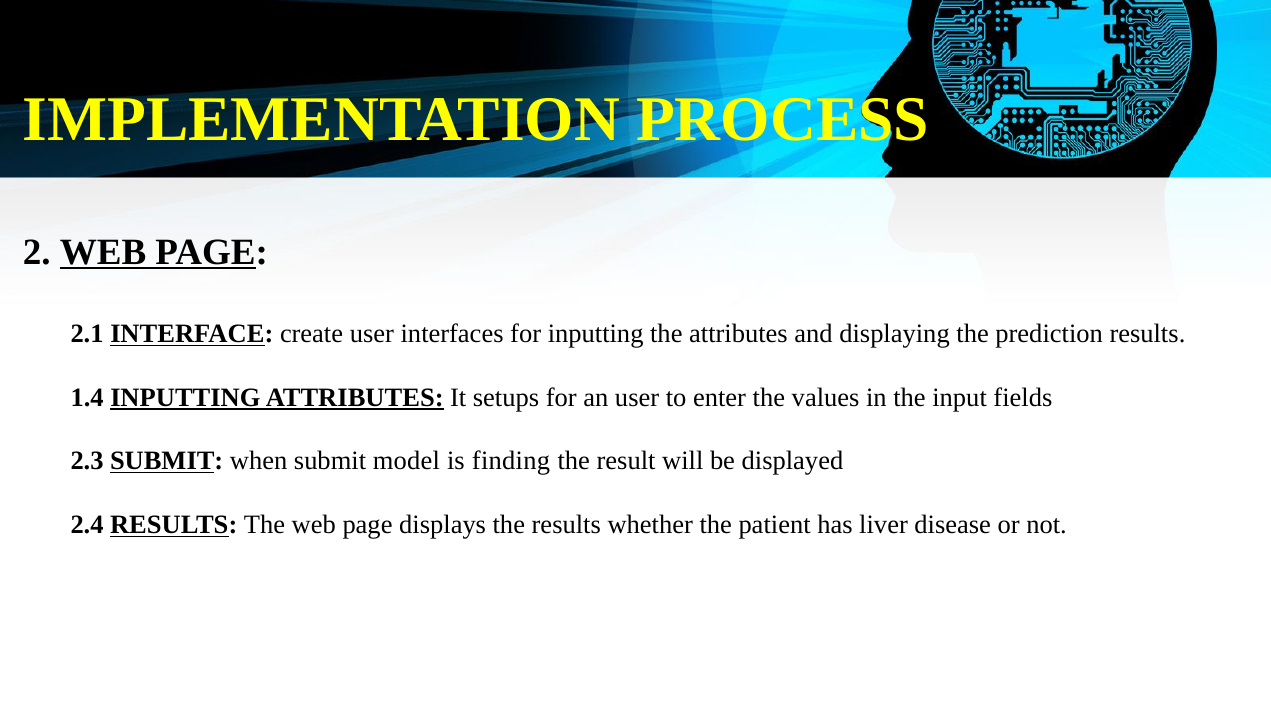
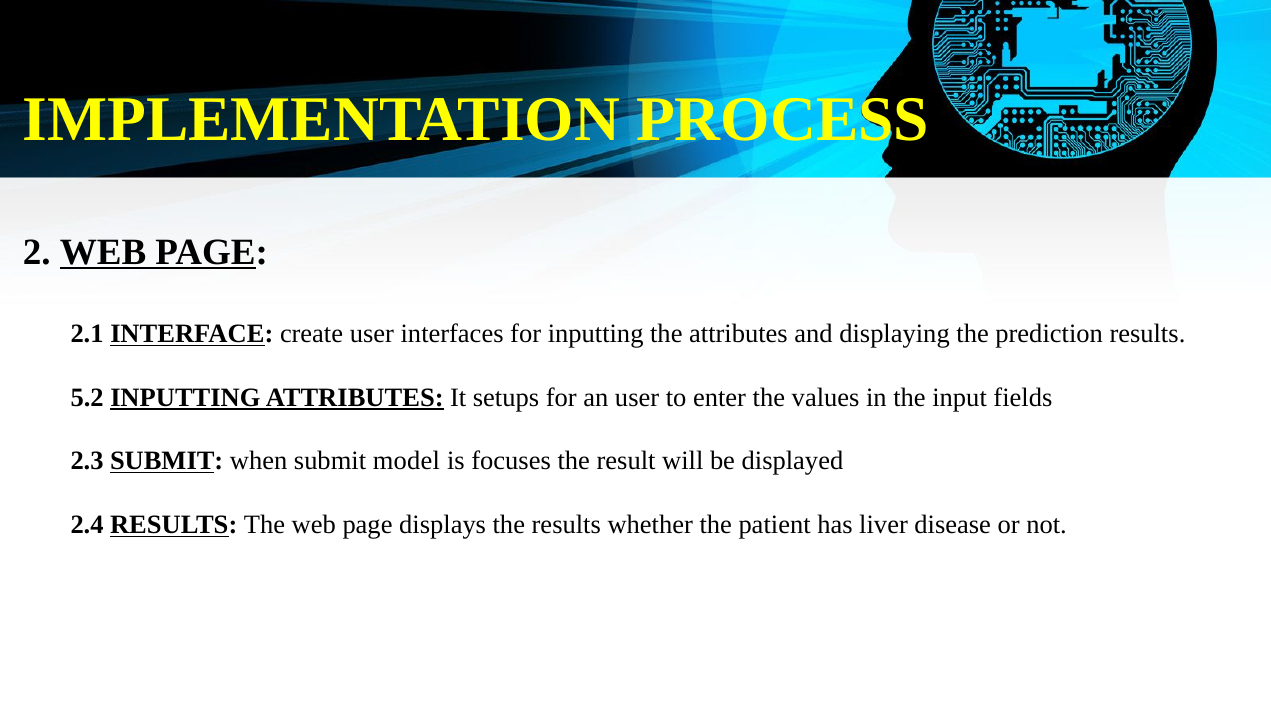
1.4: 1.4 -> 5.2 (87, 398)
finding: finding -> focuses (511, 461)
